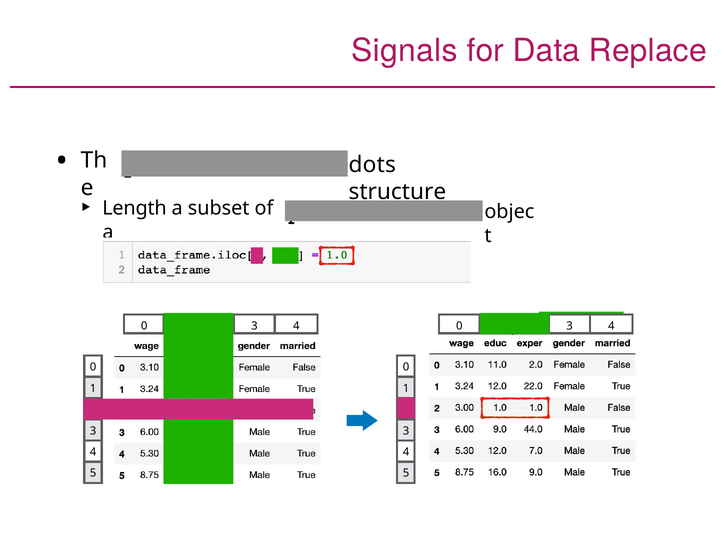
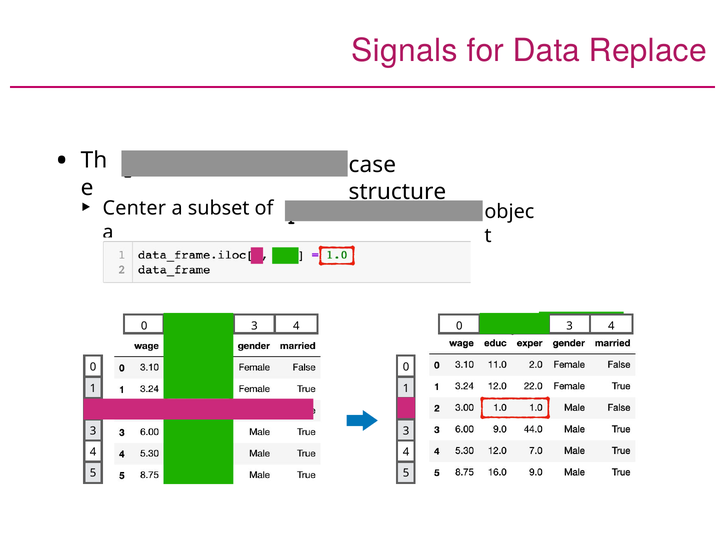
dots: dots -> case (372, 165)
Length: Length -> Center (134, 208)
